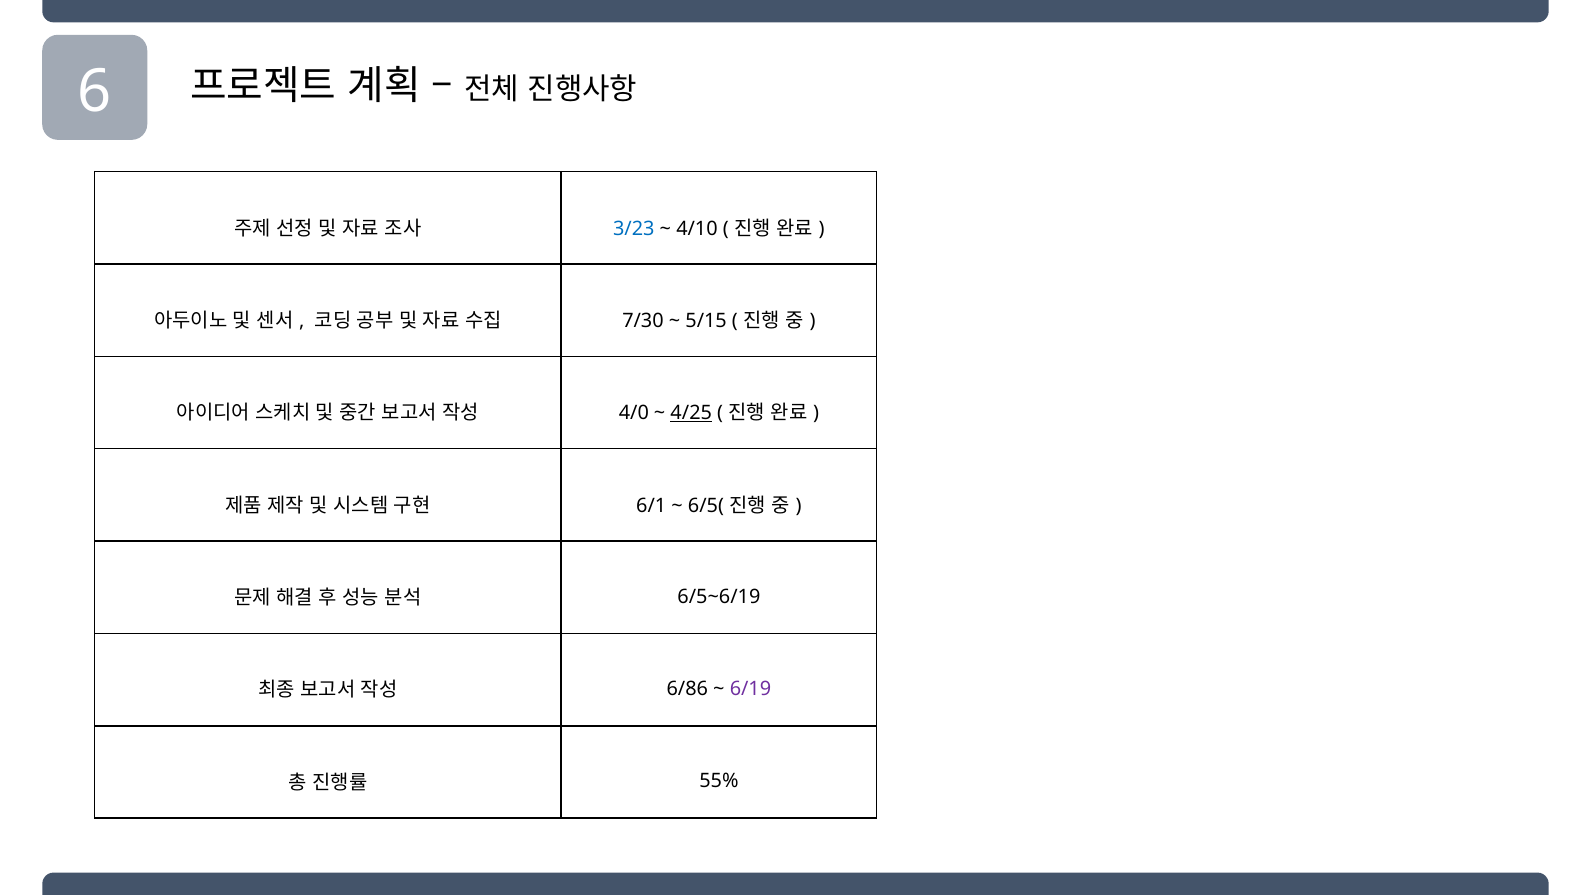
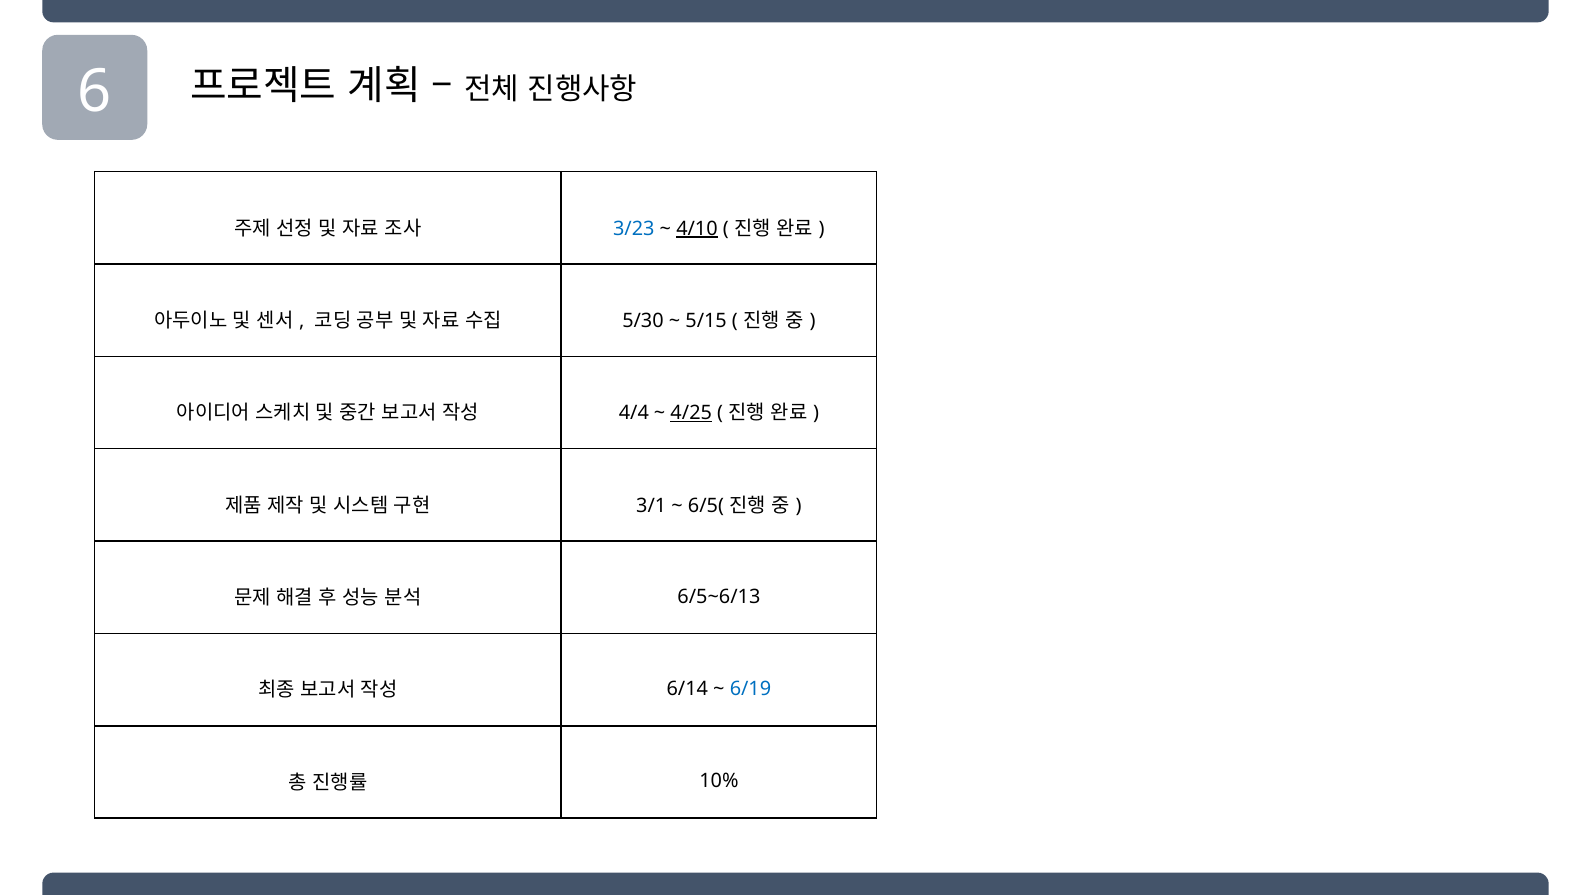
4/10 underline: none -> present (697, 229)
7/30: 7/30 -> 5/30 (643, 321)
4/0: 4/0 -> 4/4 (634, 413)
6/1: 6/1 -> 3/1 (651, 506)
6/5~6/19: 6/5~6/19 -> 6/5~6/13 (719, 596)
6/86: 6/86 -> 6/14 (687, 689)
6/19 colour: purple -> blue (750, 689)
55%: 55% -> 10% (719, 781)
